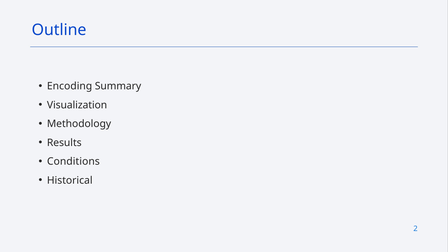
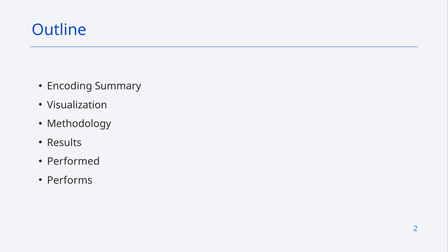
Conditions: Conditions -> Performed (73, 162)
Historical: Historical -> Performs (70, 180)
